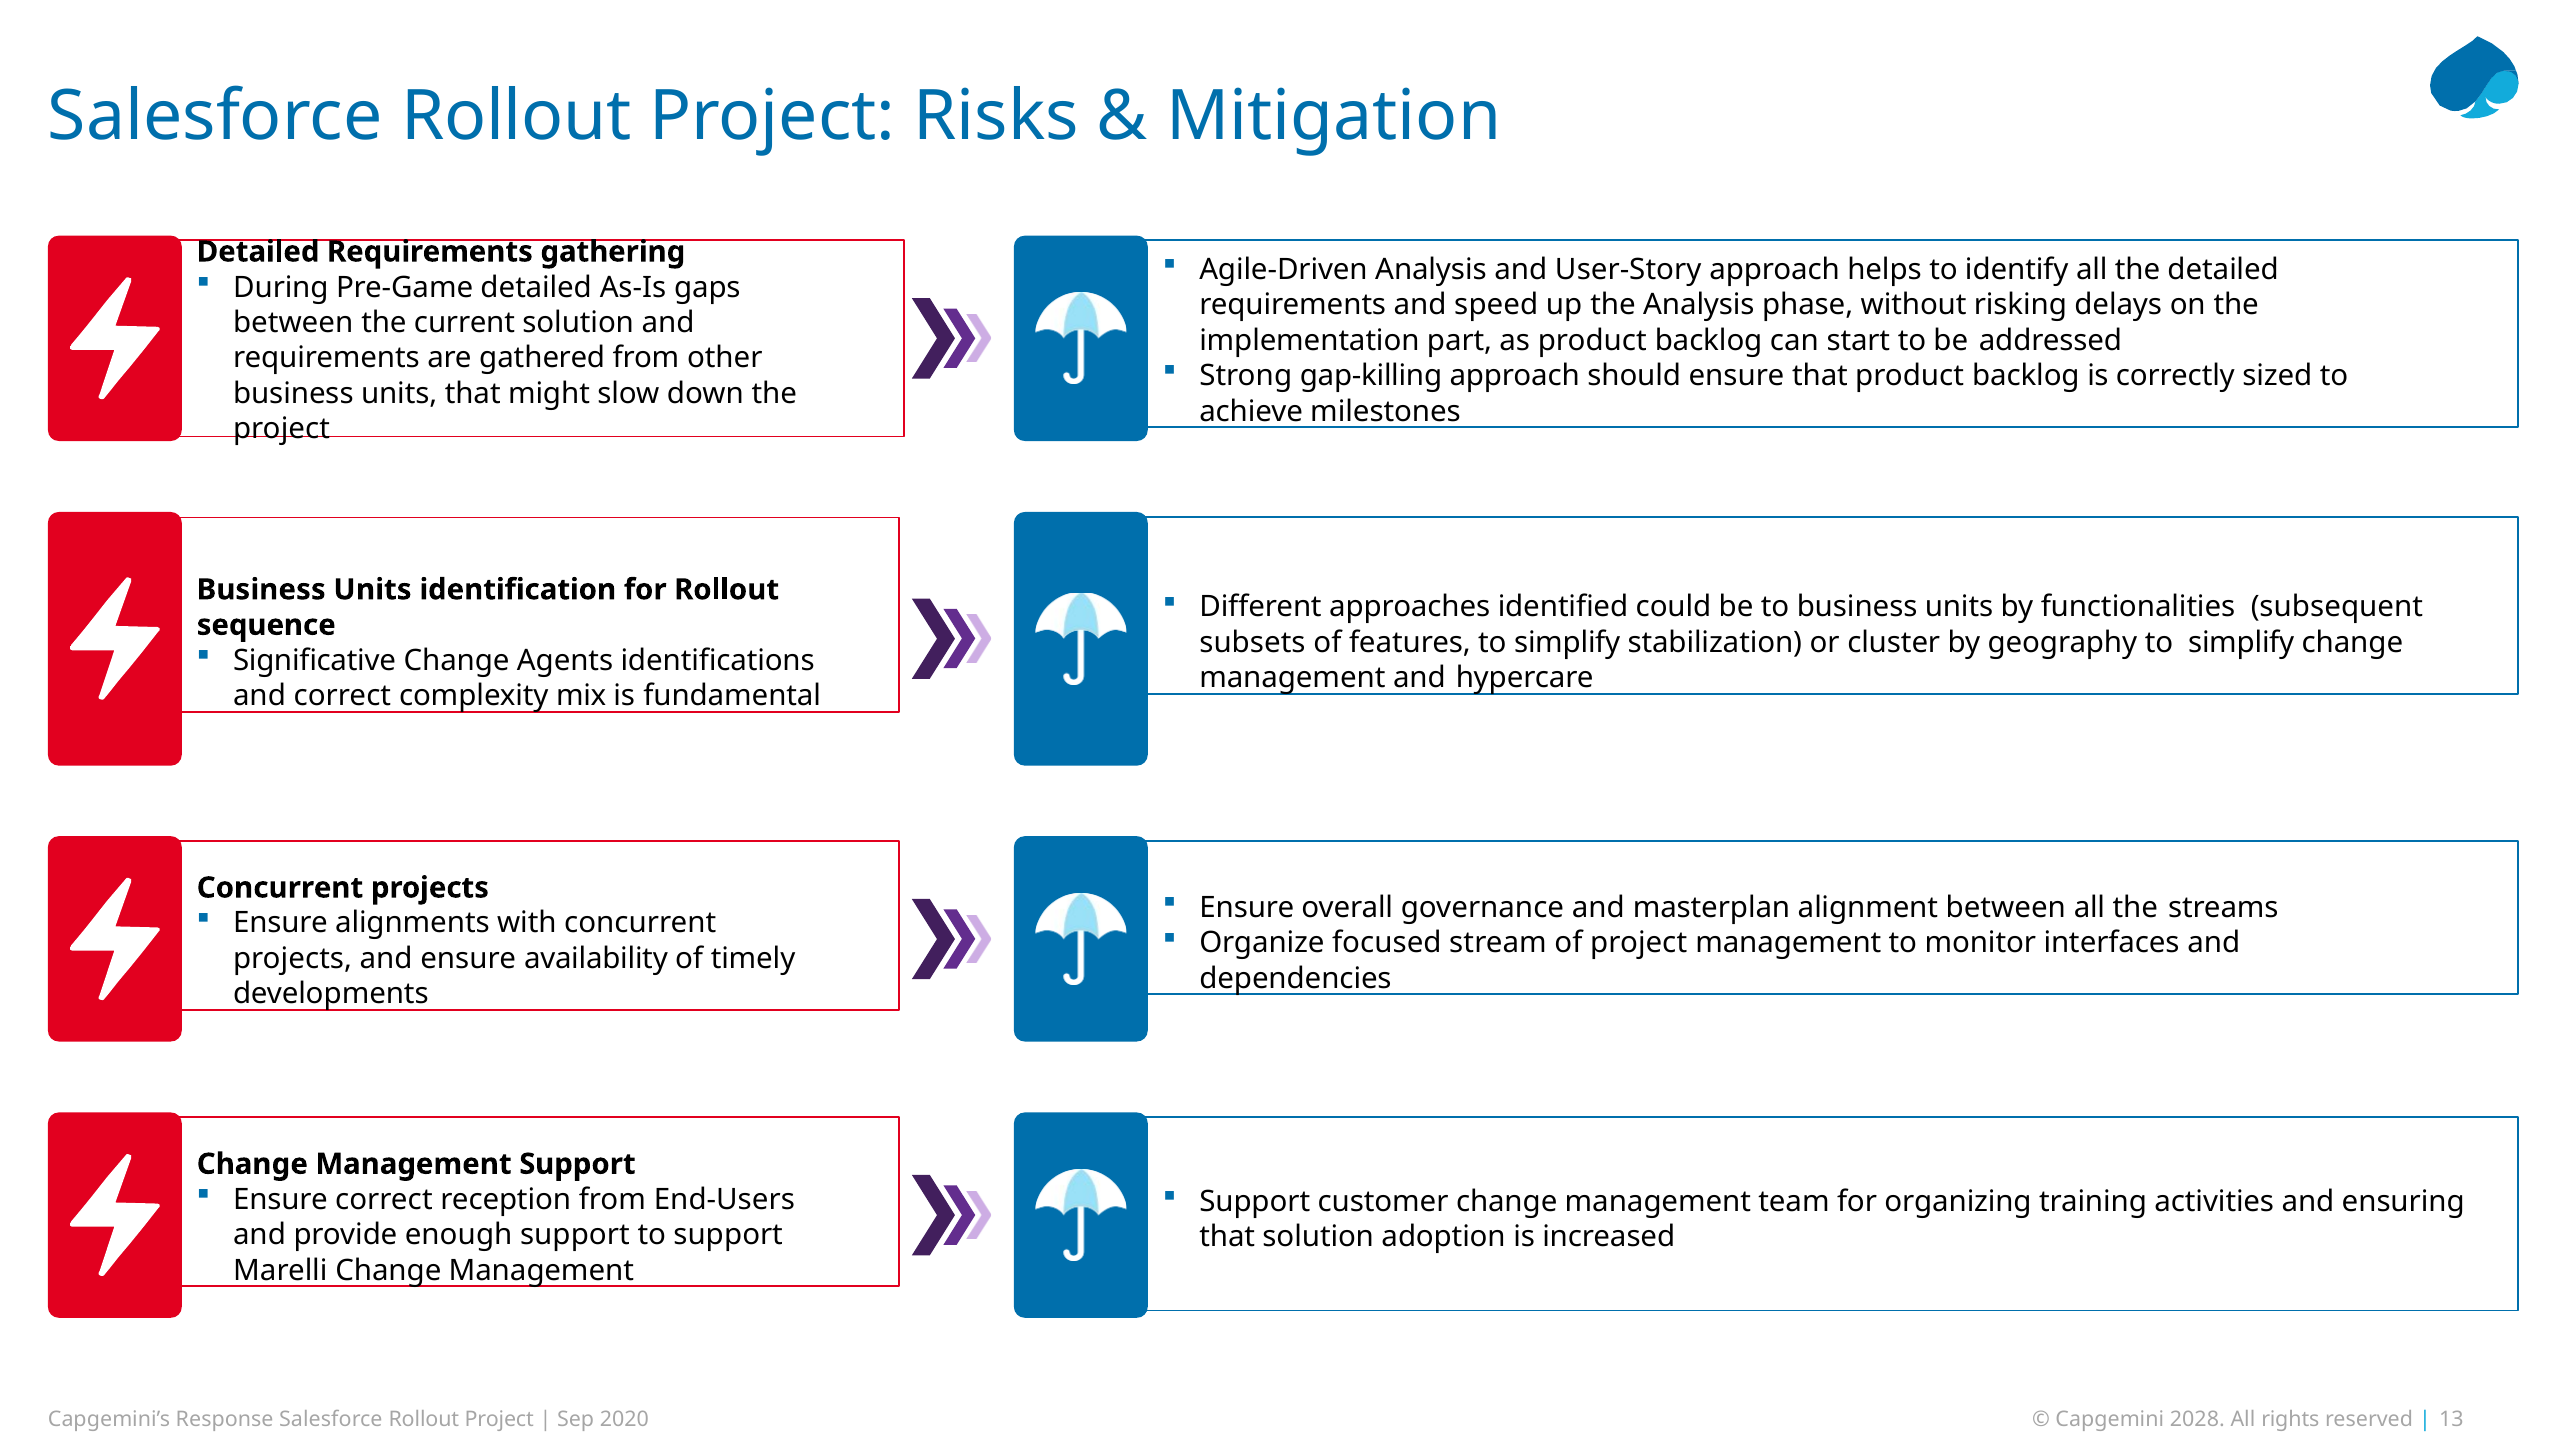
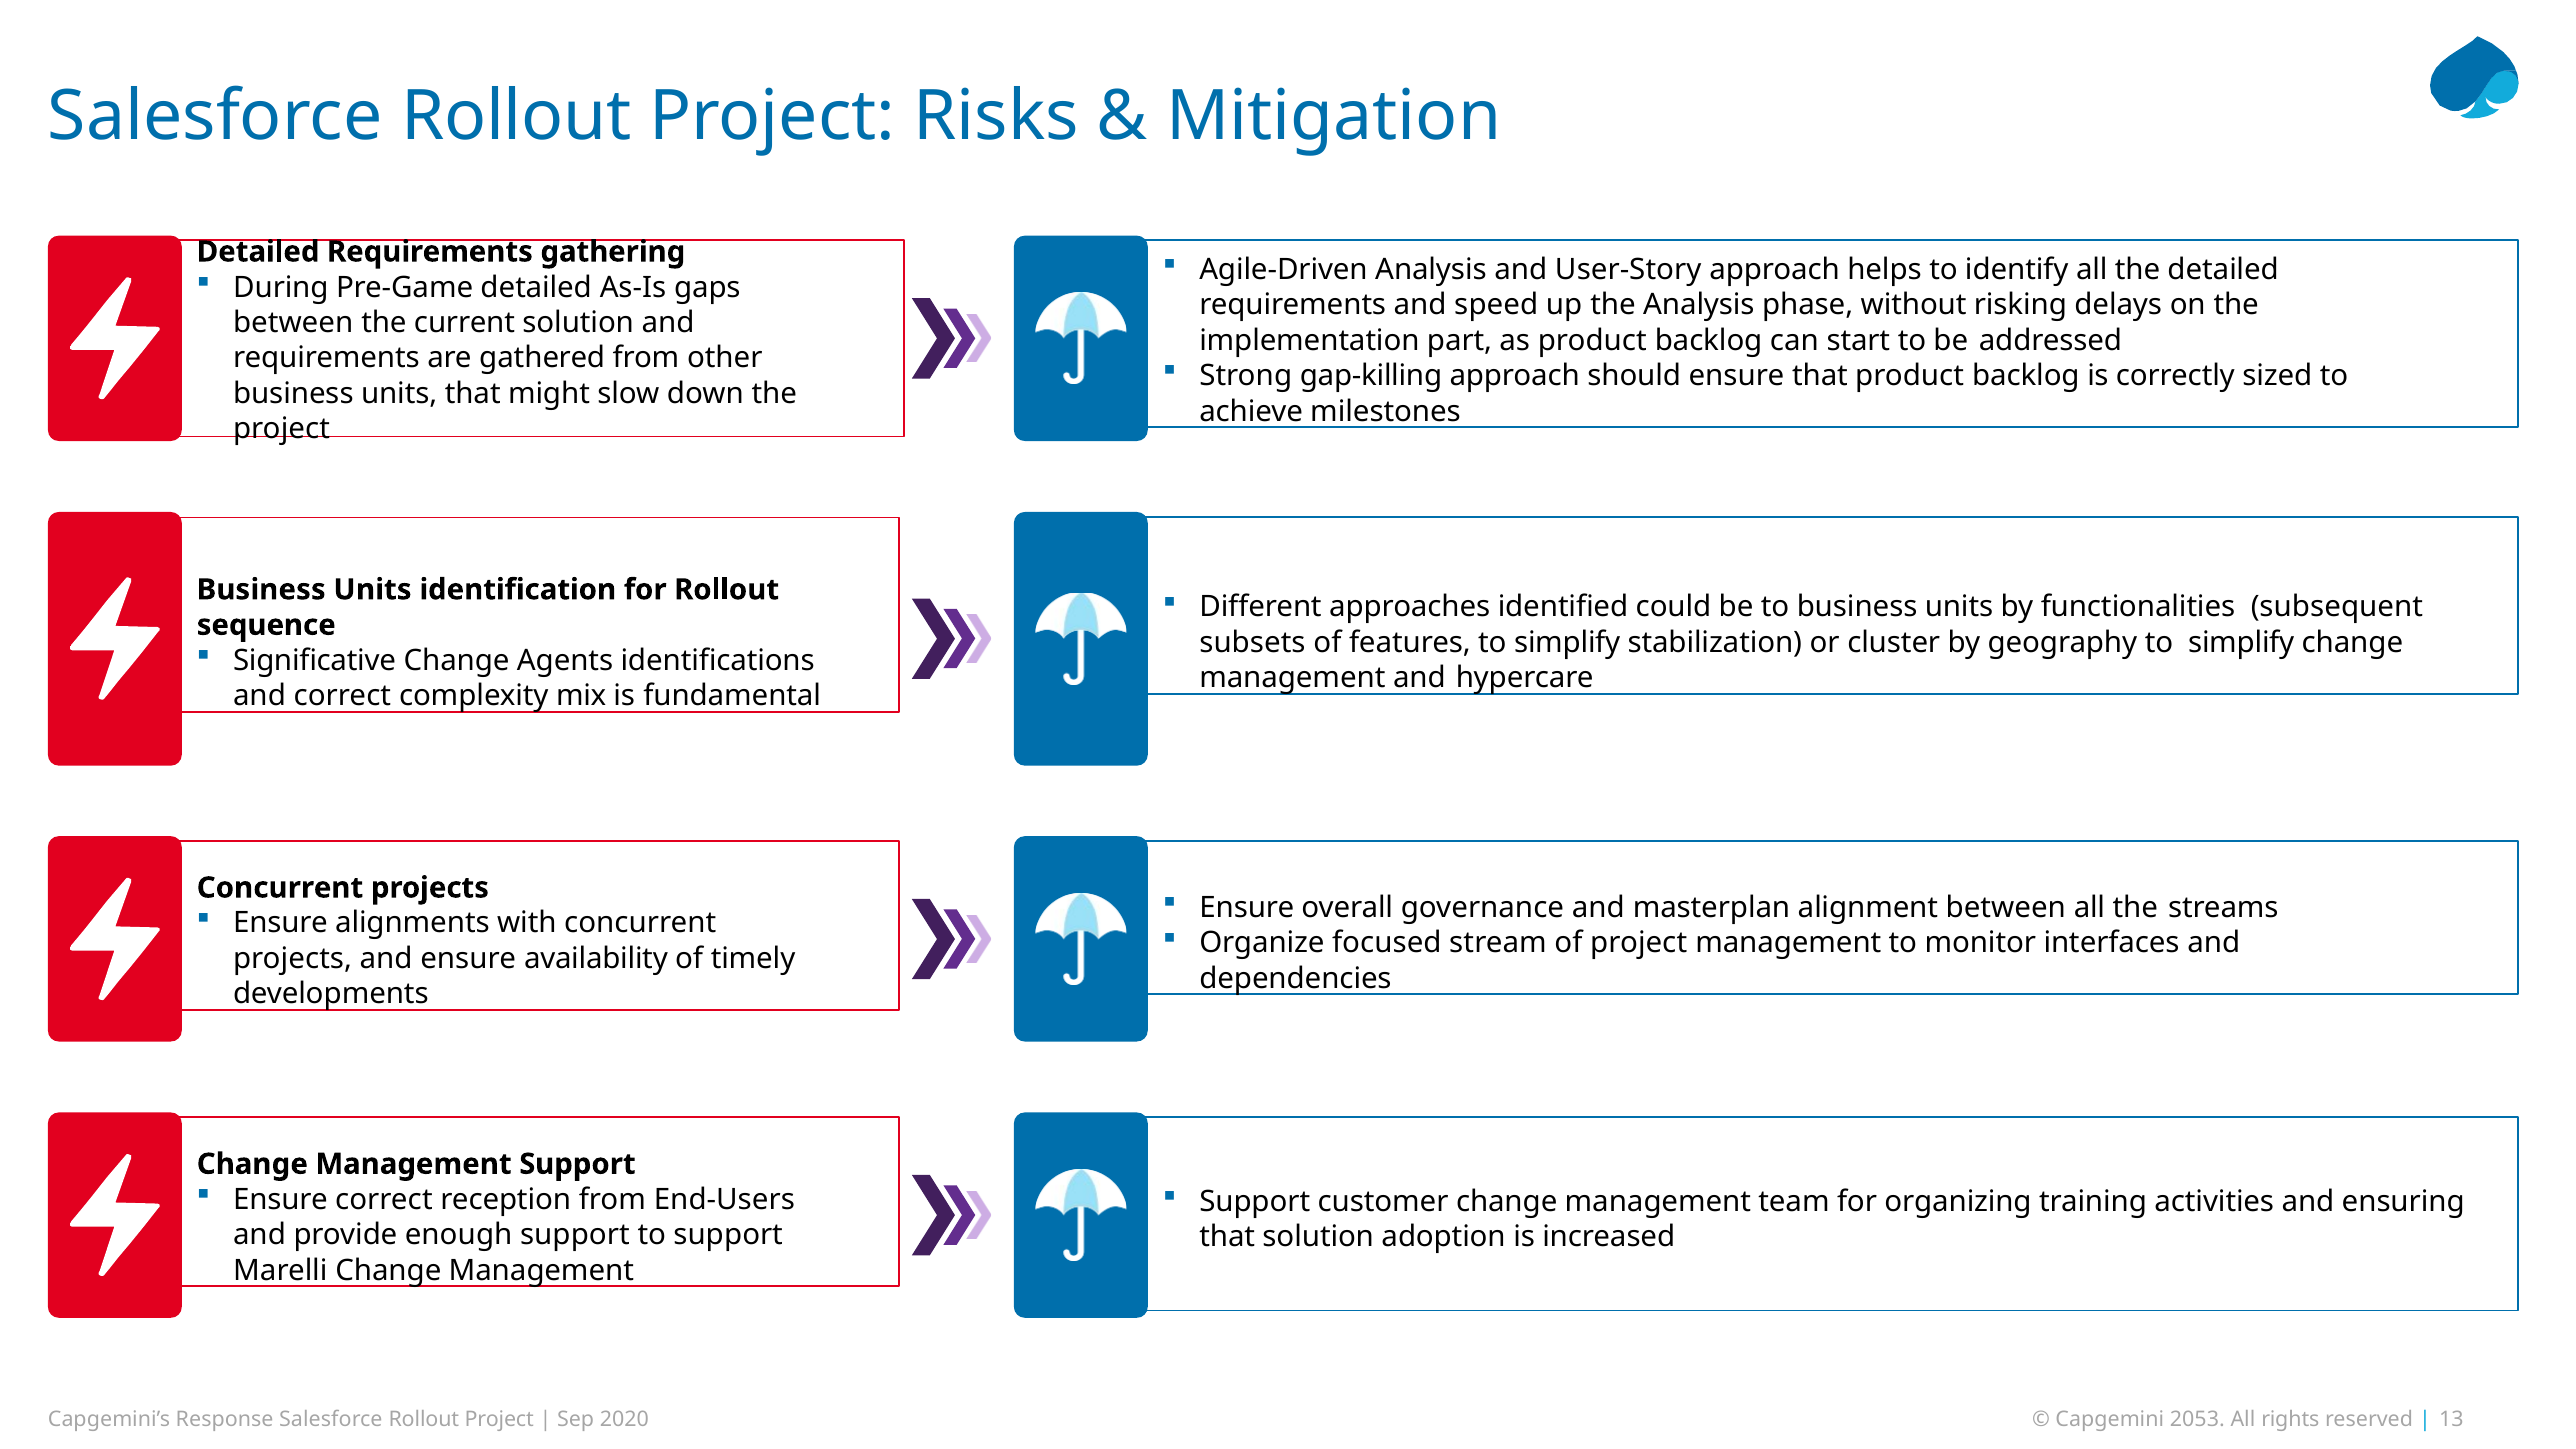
2028: 2028 -> 2053 (2197, 1420)
